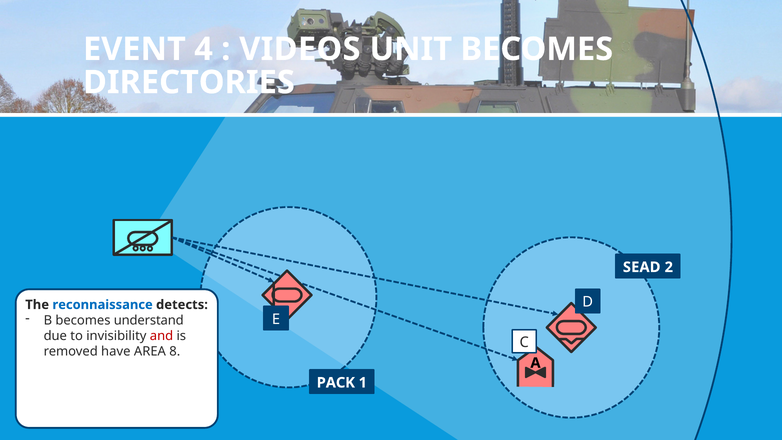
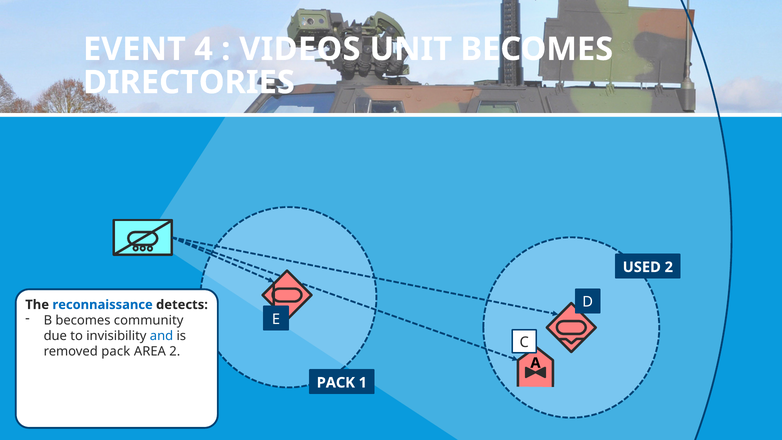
SEAD: SEAD -> USED (642, 267)
understand: understand -> community (149, 320)
and colour: red -> blue (162, 336)
removed have: have -> pack (116, 352)
AREA 8: 8 -> 2 (175, 352)
